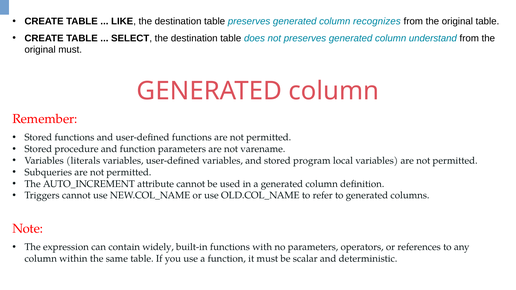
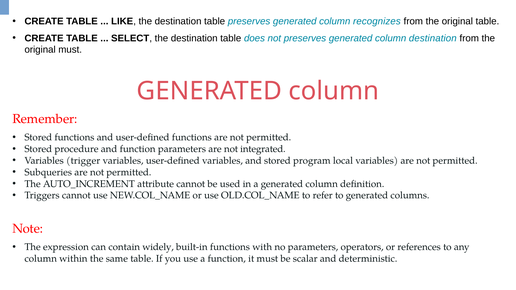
column understand: understand -> destination (433, 38)
varename: varename -> integrated (263, 149)
literals: literals -> trigger (83, 161)
